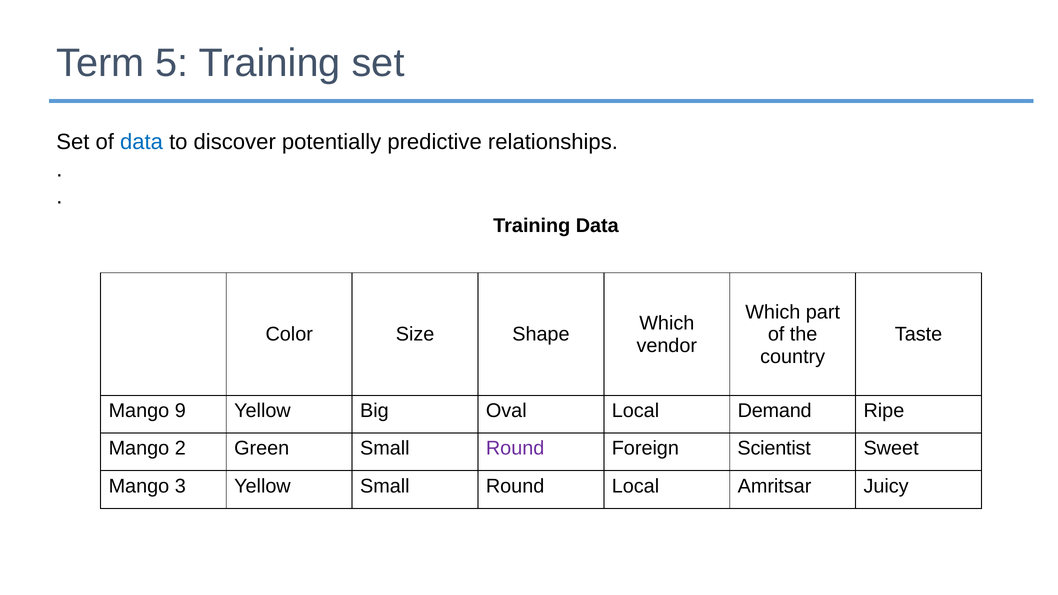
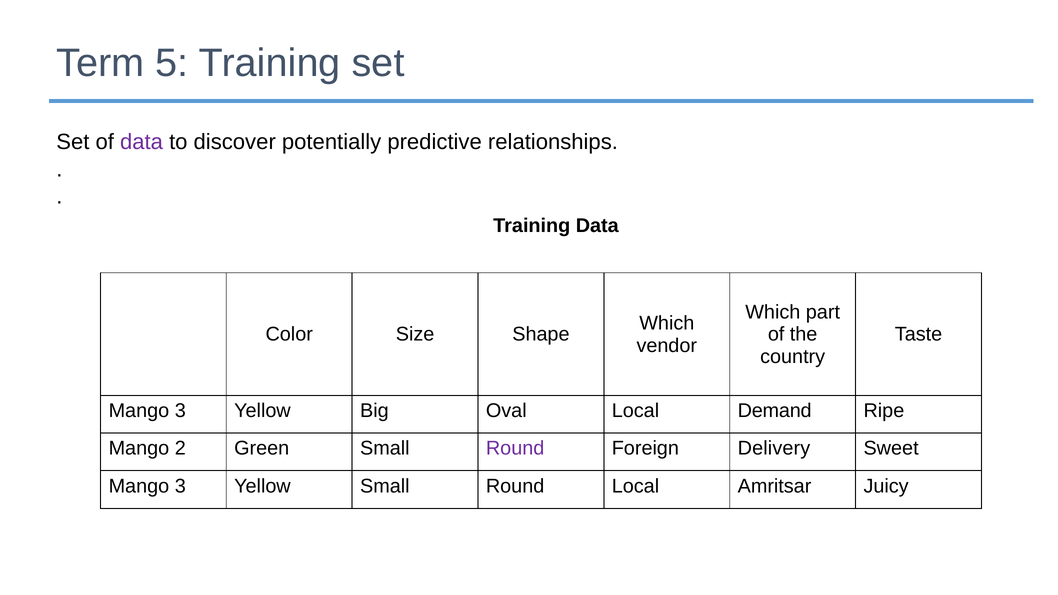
data colour: blue -> purple (141, 142)
9: 9 -> 3 (180, 411)
Scientist: Scientist -> Delivery (774, 448)
